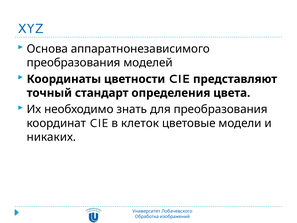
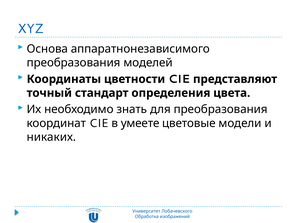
клеток: клеток -> умеете (140, 123)
